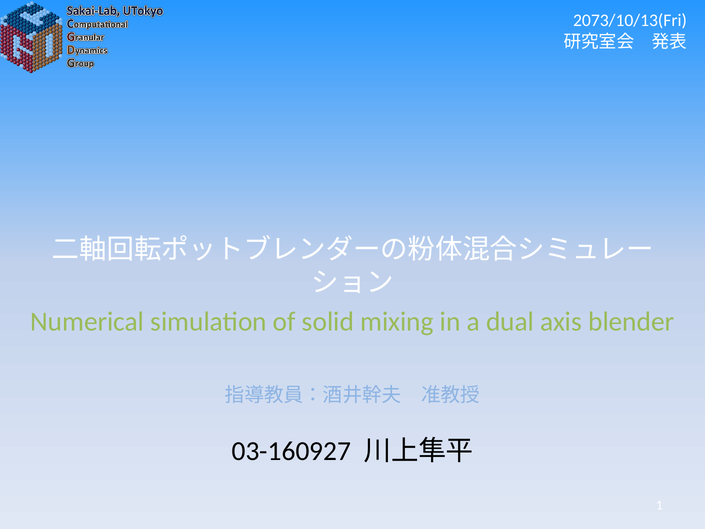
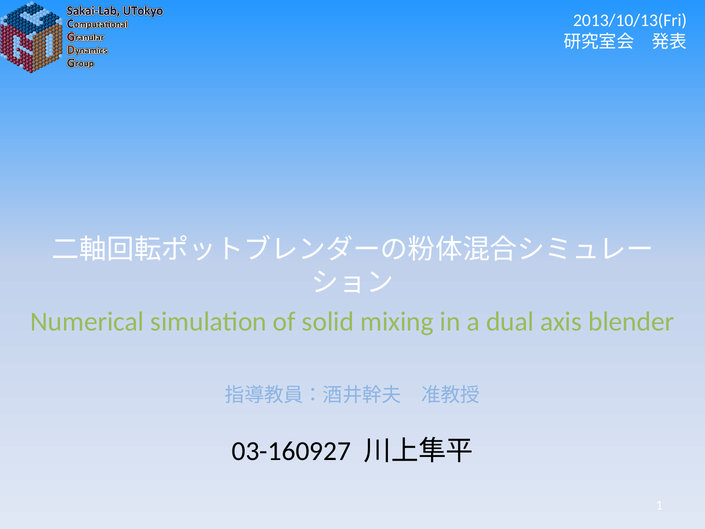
2073/10/13(Fri: 2073/10/13(Fri -> 2013/10/13(Fri (630, 21)
